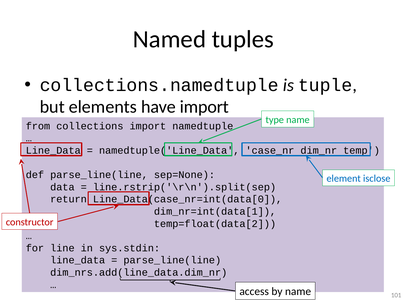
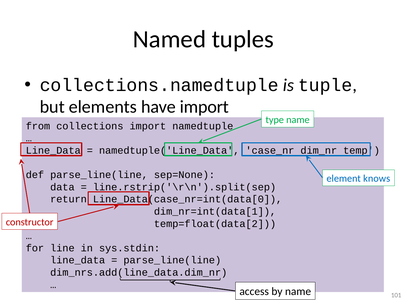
isclose: isclose -> knows (377, 179)
